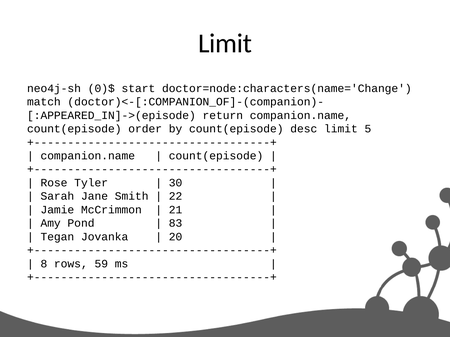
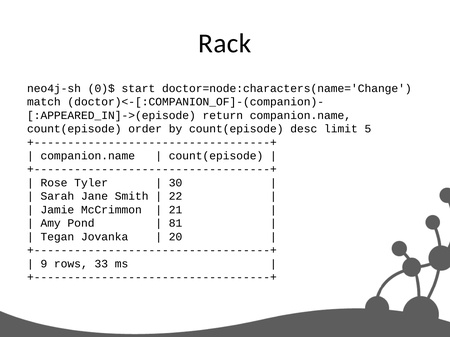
Limit: Limit -> Rack (225, 44)
83: 83 -> 81 (176, 224)
8: 8 -> 9 (44, 264)
59: 59 -> 33 (101, 264)
